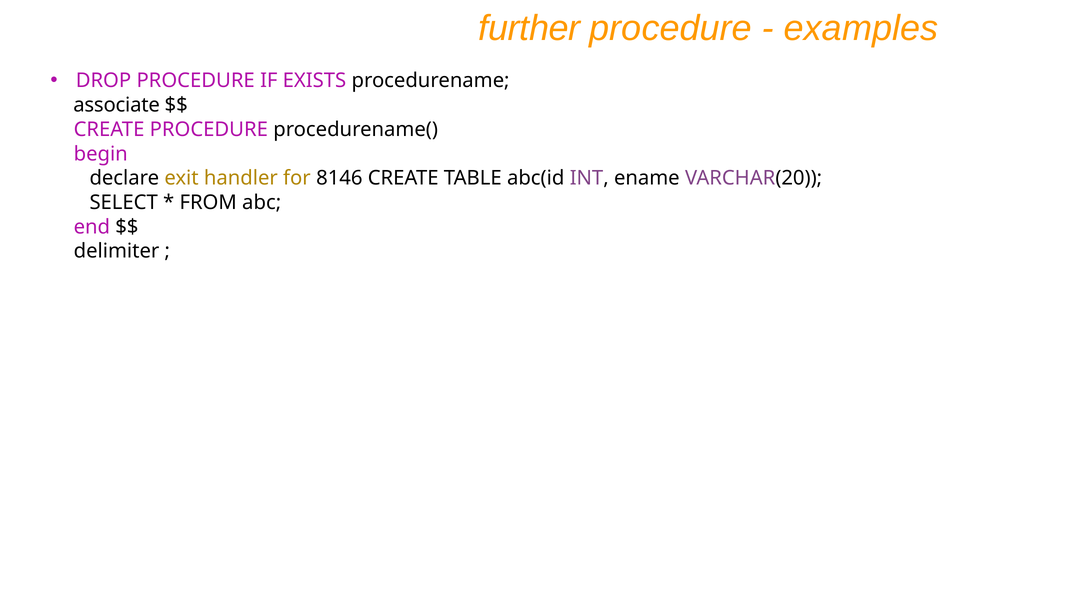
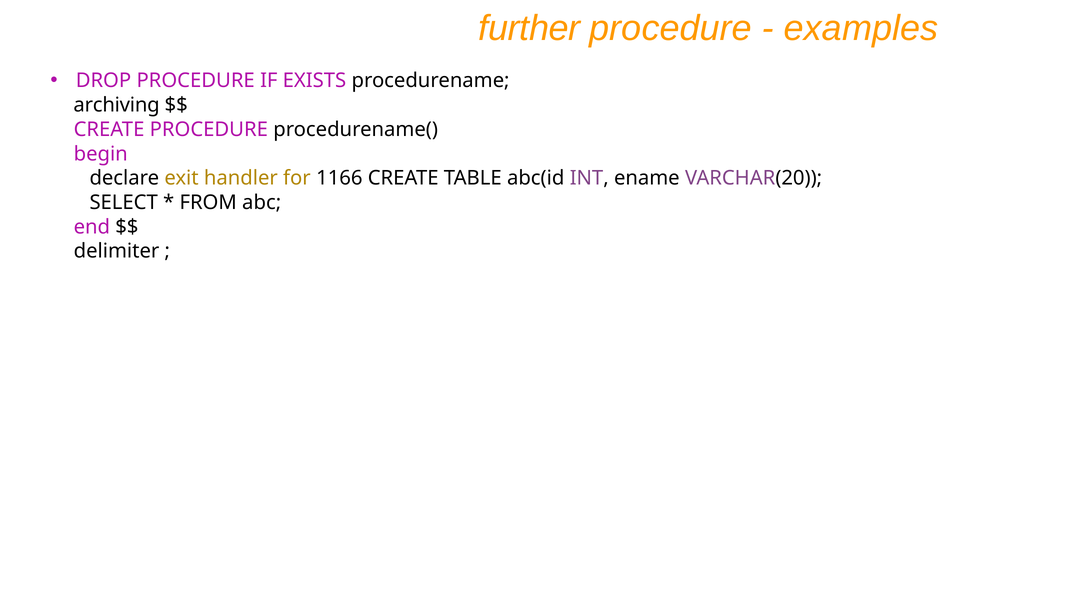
associate: associate -> archiving (117, 105)
8146: 8146 -> 1166 (339, 178)
